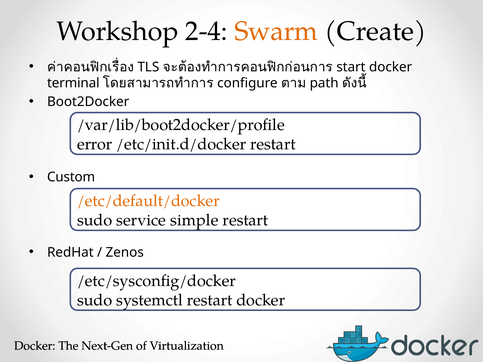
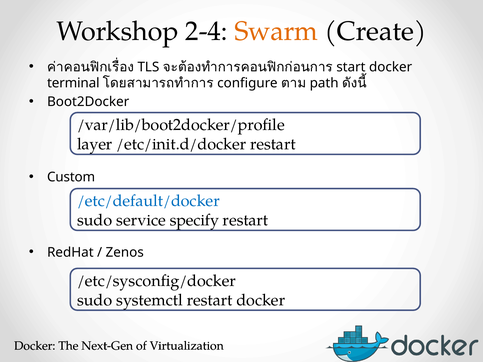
error: error -> layer (95, 144)
/etc/default/docker colour: orange -> blue (148, 201)
simple: simple -> specify (194, 220)
